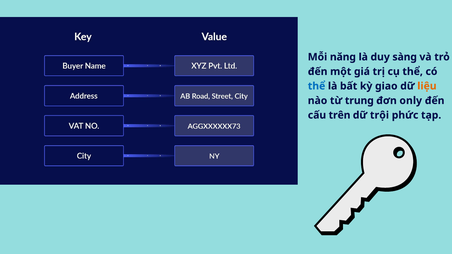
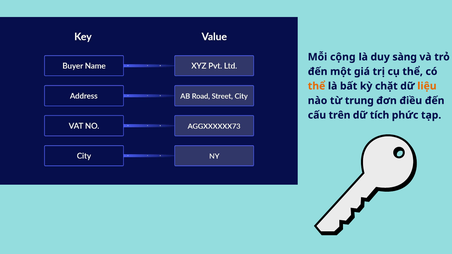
năng: năng -> cộng (343, 57)
thể colour: blue -> orange (317, 86)
giao: giao -> chặt (386, 86)
only: only -> điều (411, 101)
trội: trội -> tích (380, 115)
